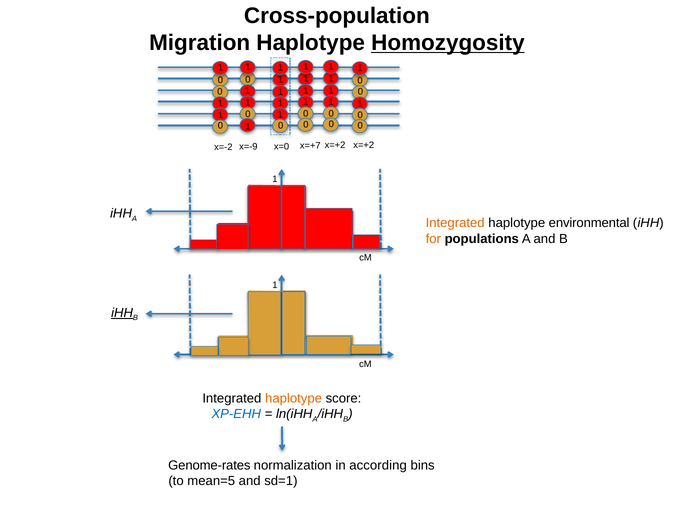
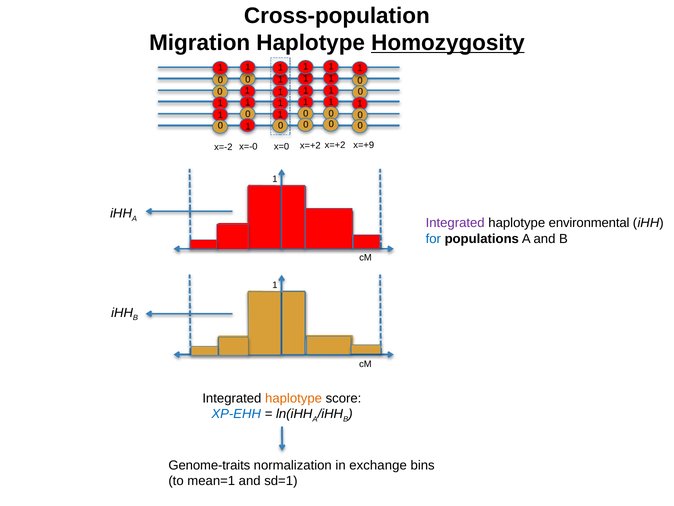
x=-9: x=-9 -> x=-0 (248, 146)
x=0 x=+7: x=+7 -> x=+2 (310, 145)
x=+2 x=+2: x=+2 -> x=+9 (364, 145)
Integrated colour: orange -> purple (455, 223)
for colour: orange -> blue (433, 238)
iHH underline: present -> none (122, 312)
Genome-rates: Genome-rates -> Genome-traits (209, 465)
according: according -> exchange (378, 465)
mean=5: mean=5 -> mean=1 (211, 481)
